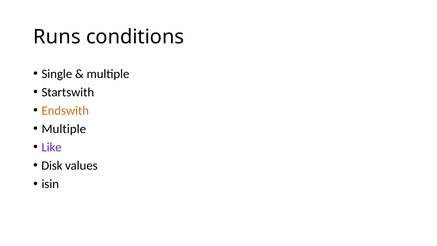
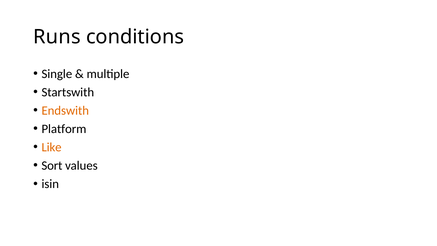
Multiple: Multiple -> Platform (64, 129)
Like colour: purple -> orange (52, 147)
Disk: Disk -> Sort (52, 165)
